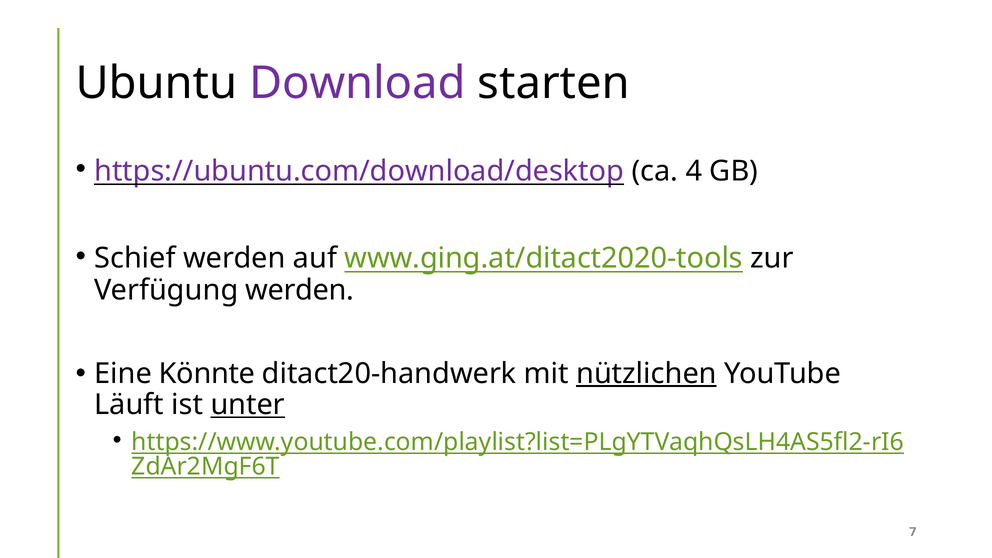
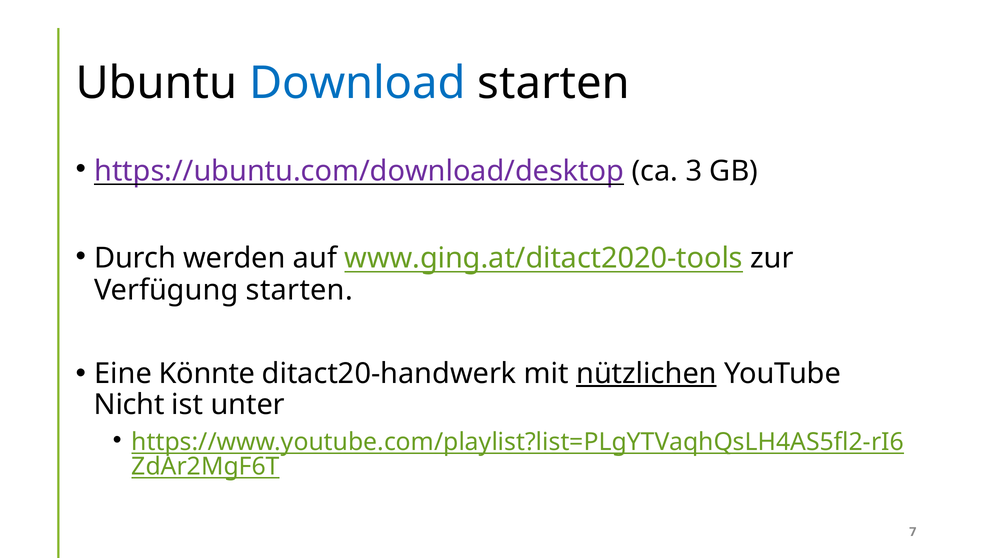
Download colour: purple -> blue (357, 83)
4: 4 -> 3 (694, 171)
Schief: Schief -> Durch (135, 258)
Verfügung werden: werden -> starten (299, 290)
Läuft: Läuft -> Nicht (129, 405)
unter underline: present -> none (248, 405)
